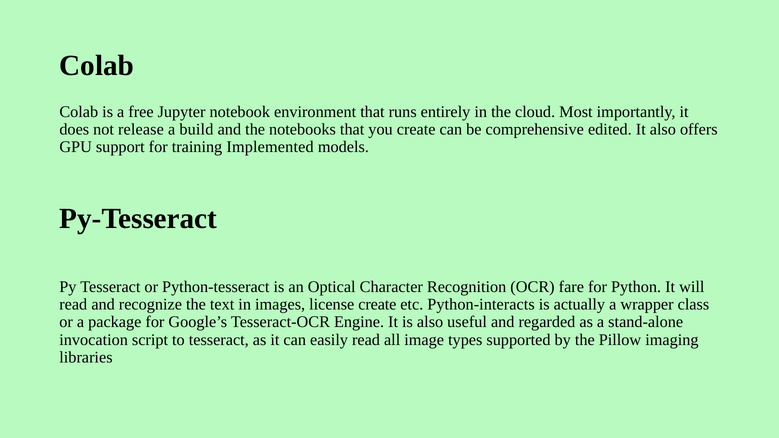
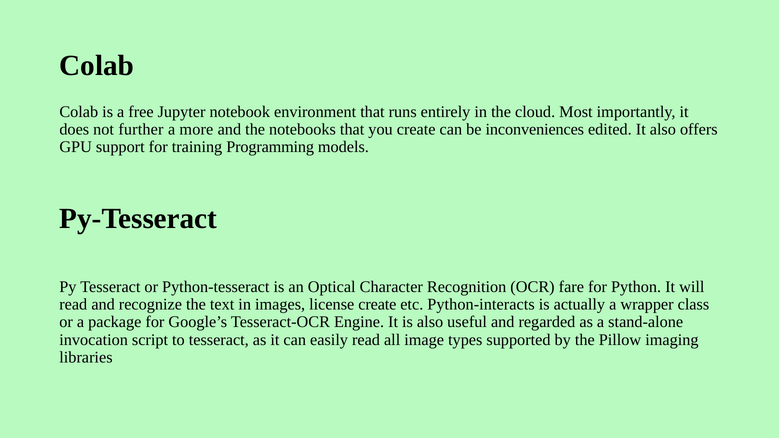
release: release -> further (141, 129)
build: build -> more (196, 129)
comprehensive: comprehensive -> inconveniences (535, 129)
Implemented: Implemented -> Programming (270, 147)
